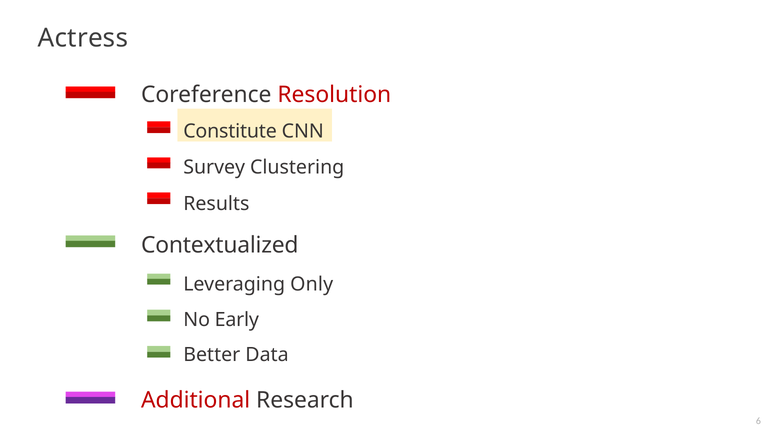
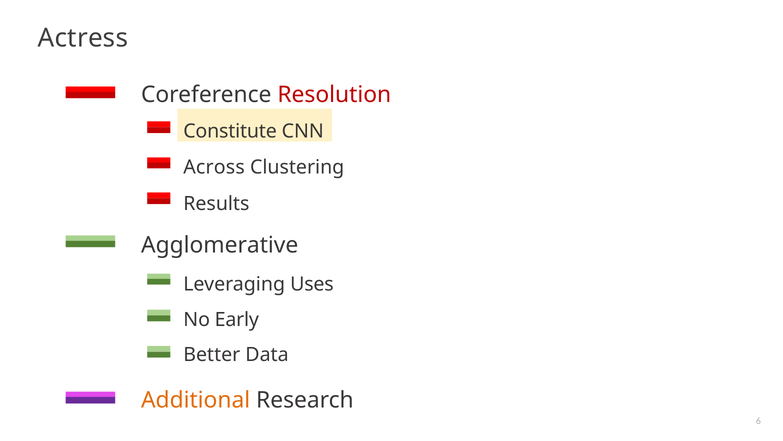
Survey: Survey -> Across (214, 167)
Contextualized: Contextualized -> Agglomerative (220, 245)
Only: Only -> Uses (312, 284)
Additional colour: red -> orange (196, 399)
